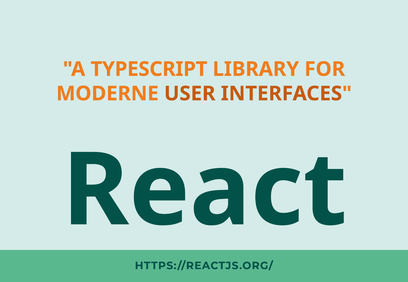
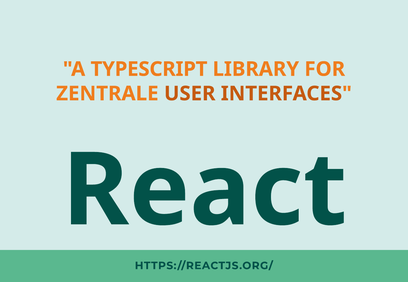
MODERNE: MODERNE -> ZENTRALE (107, 94)
